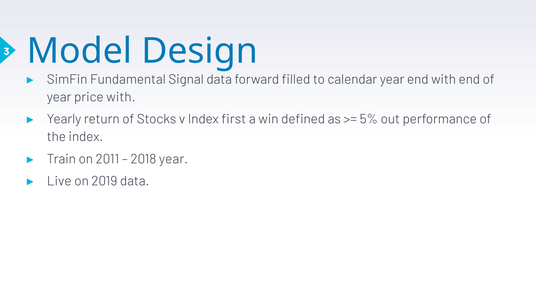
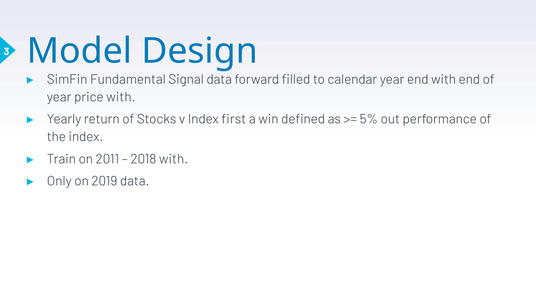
2018 year: year -> with (174, 159)
Live: Live -> Only (59, 181)
